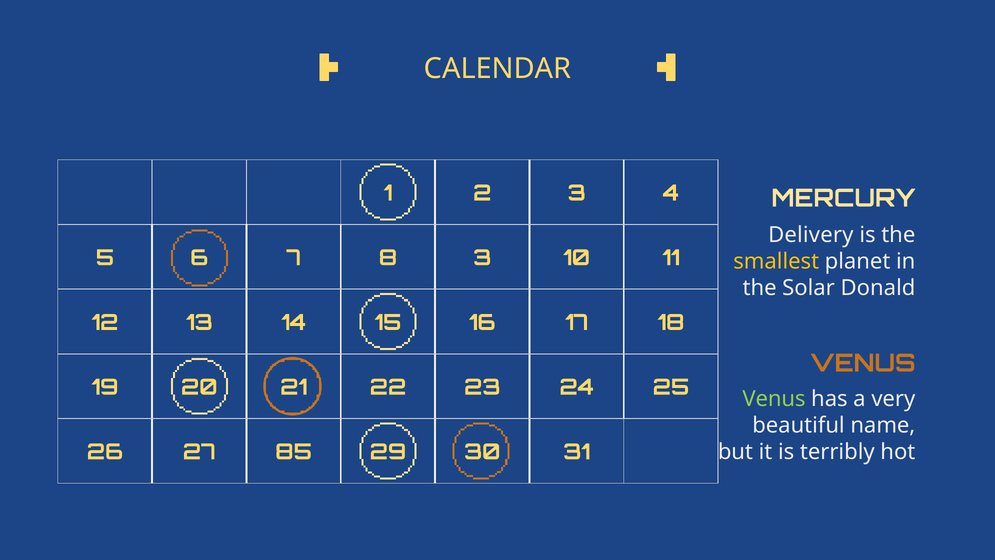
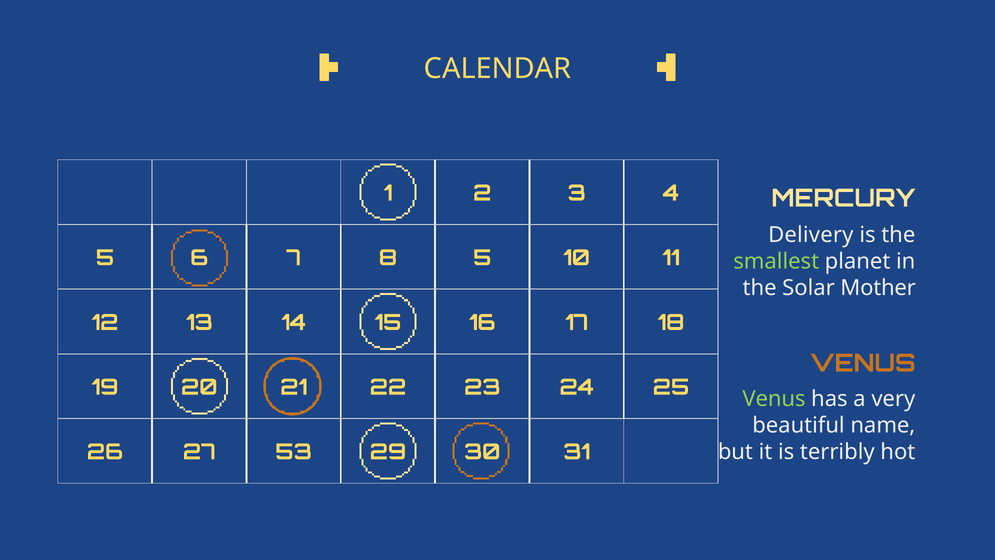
8 3: 3 -> 5 (482, 258)
smallest colour: yellow -> light green (776, 262)
Donald: Donald -> Mother (878, 288)
85: 85 -> 53 (294, 452)
